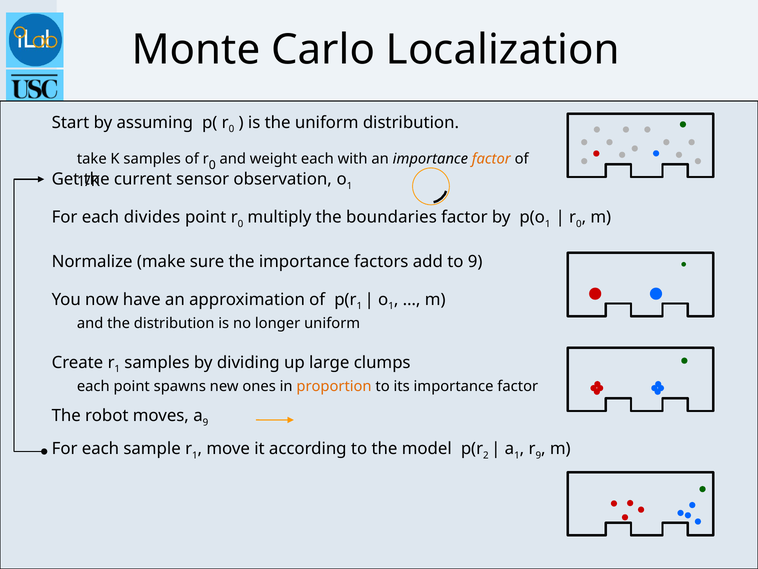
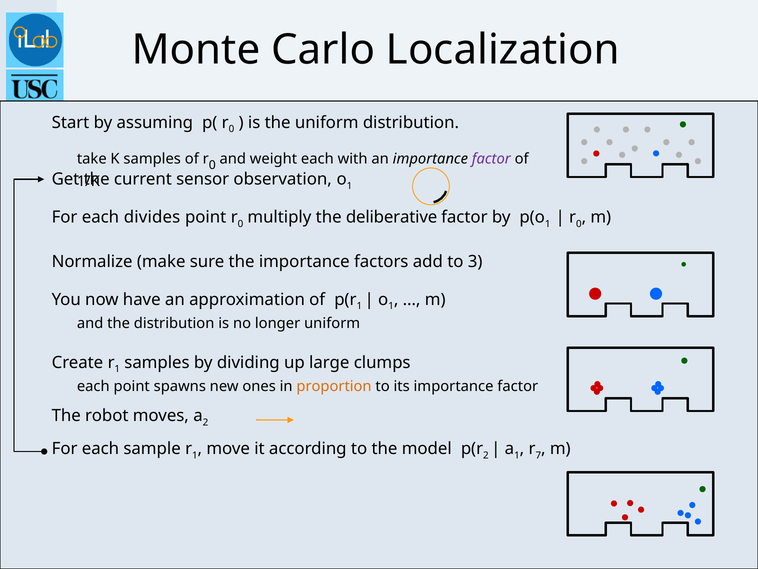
factor colour: orange -> purple (491, 159)
boundaries: boundaries -> deliberative (392, 217)
to 9: 9 -> 3 (475, 261)
9: 9 -> 2 (205, 422)
9: 9 -> 7 (538, 455)
